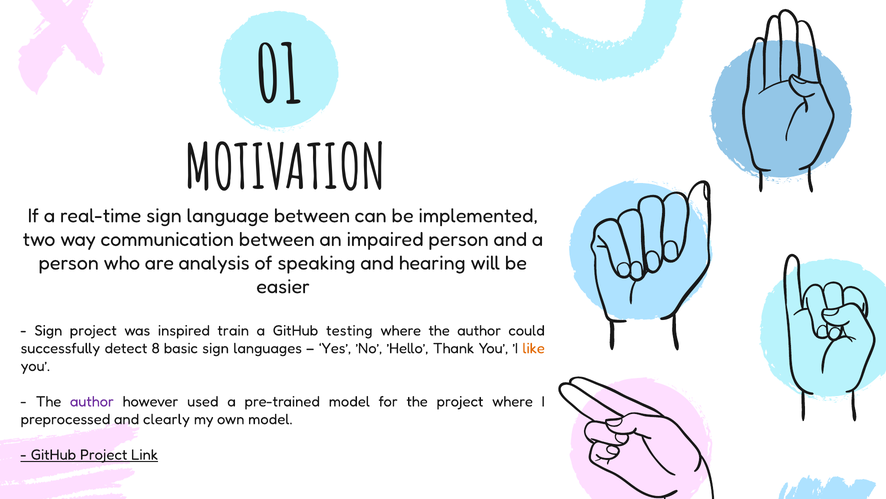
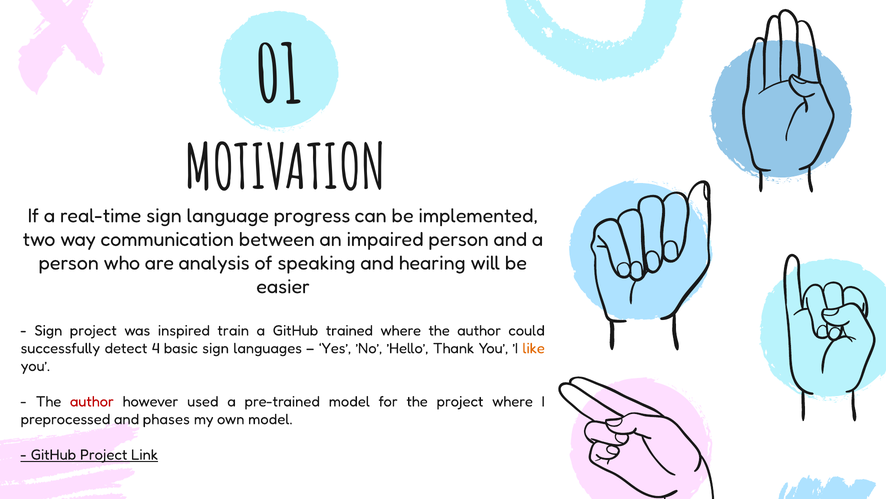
language between: between -> progress (312, 215)
testing: testing -> trained (349, 330)
8: 8 -> 4 (156, 348)
author colour: purple -> red (92, 401)
clearly: clearly -> phases (166, 419)
